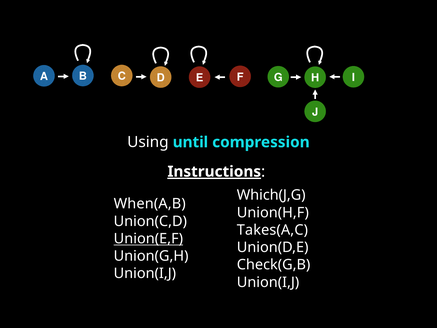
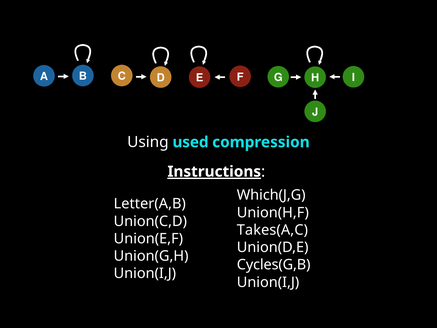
until: until -> used (191, 142)
When(A,B: When(A,B -> Letter(A,B (150, 204)
Union(E,F underline: present -> none (148, 239)
Check(G,B: Check(G,B -> Cycles(G,B (274, 265)
